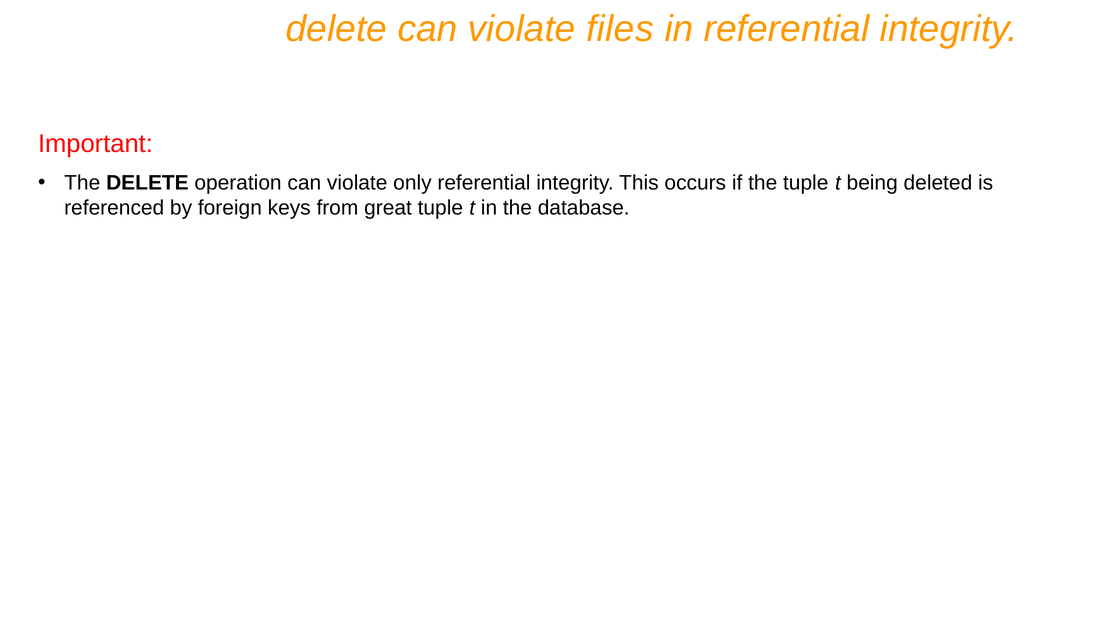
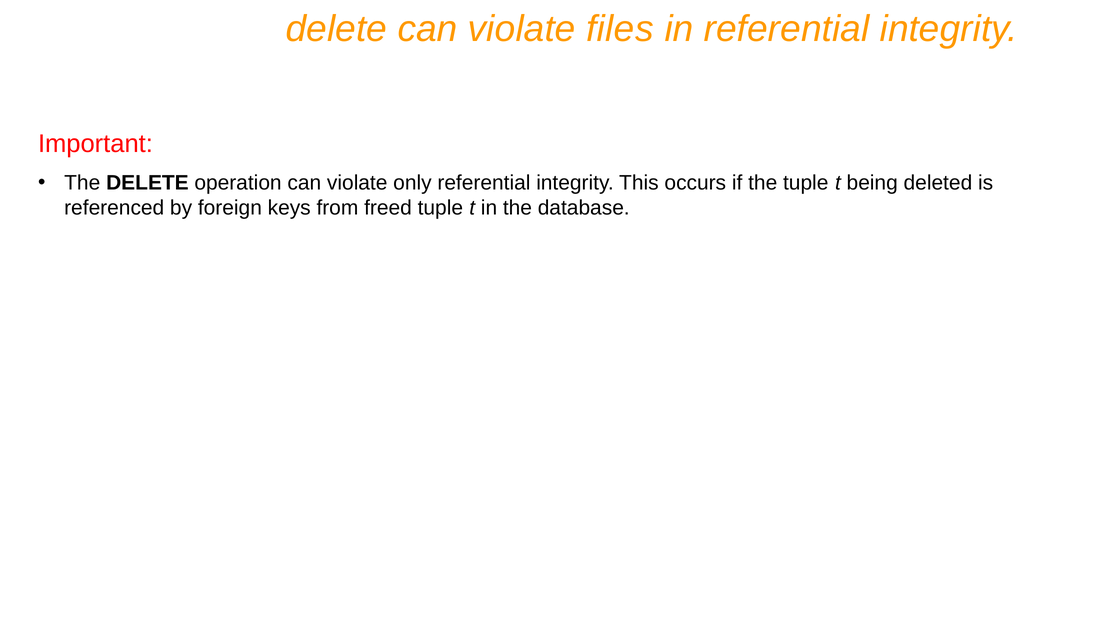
great: great -> freed (388, 208)
